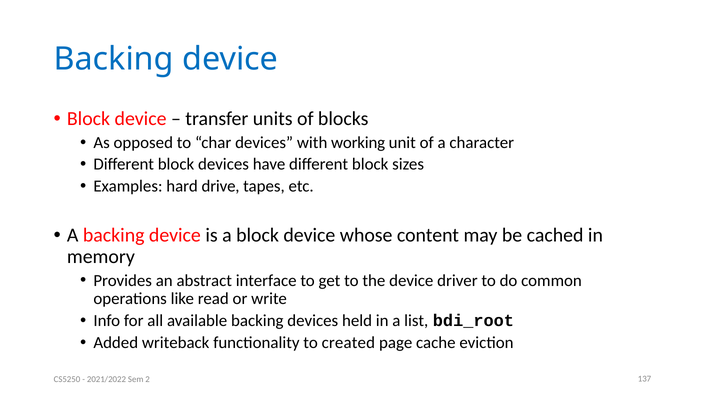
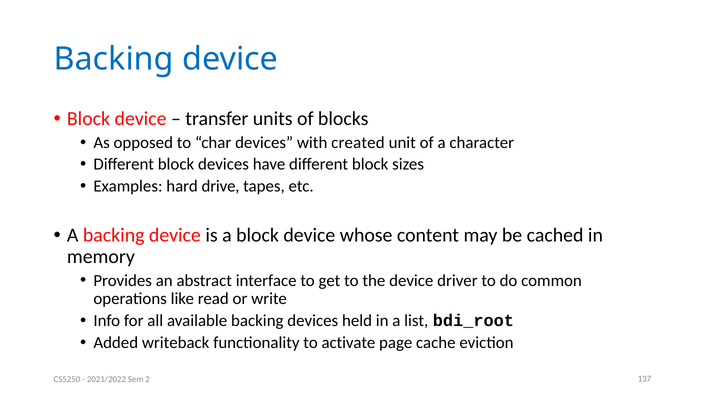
working: working -> created (358, 142)
created: created -> activate (348, 342)
